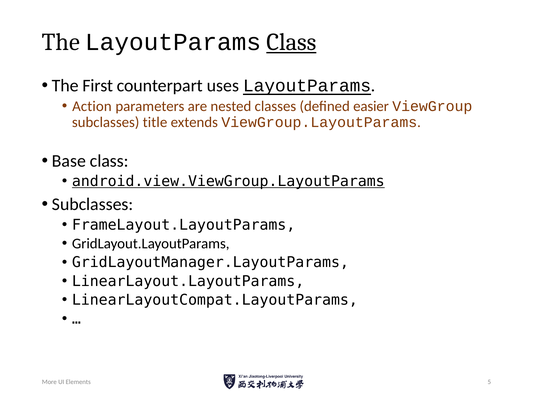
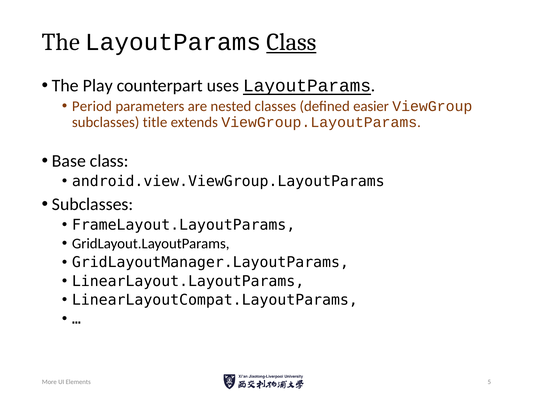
First: First -> Play (98, 86)
Action: Action -> Period (92, 106)
android.view.ViewGroup.LayoutParams underline: present -> none (228, 181)
